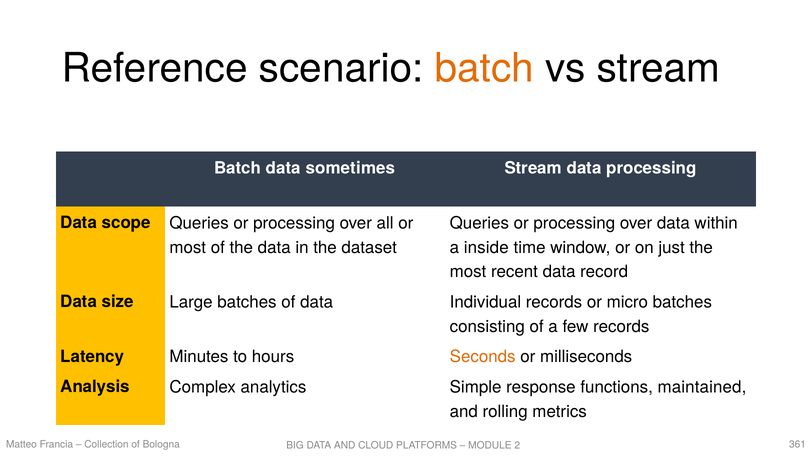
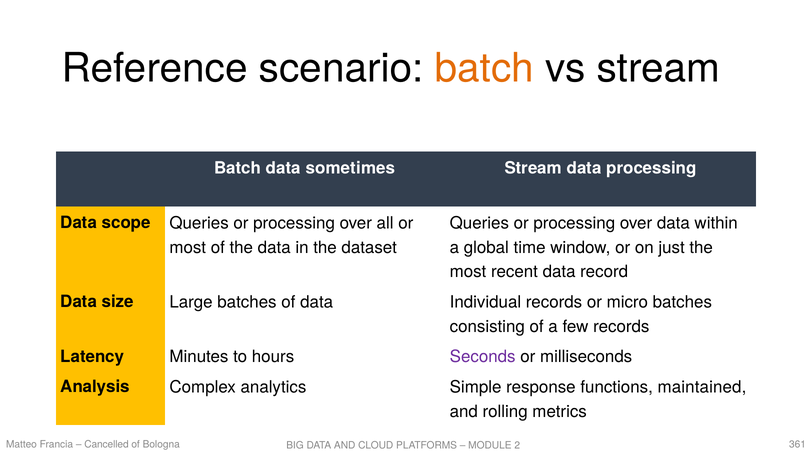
inside: inside -> global (486, 247)
Seconds colour: orange -> purple (483, 357)
Collection: Collection -> Cancelled (106, 444)
